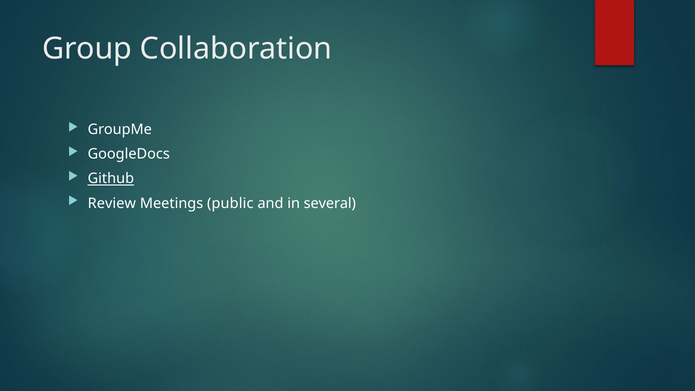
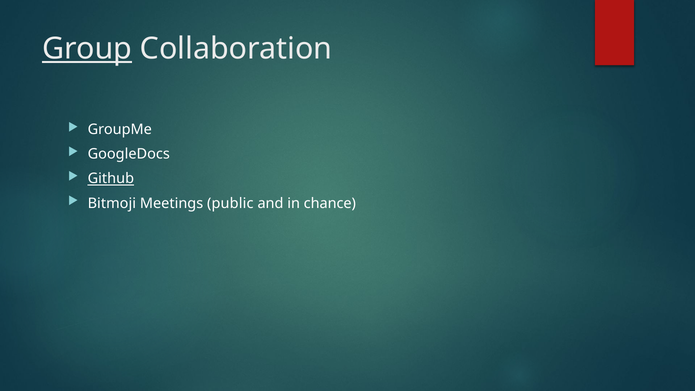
Group underline: none -> present (87, 49)
Review: Review -> Bitmoji (112, 203)
several: several -> chance (330, 203)
